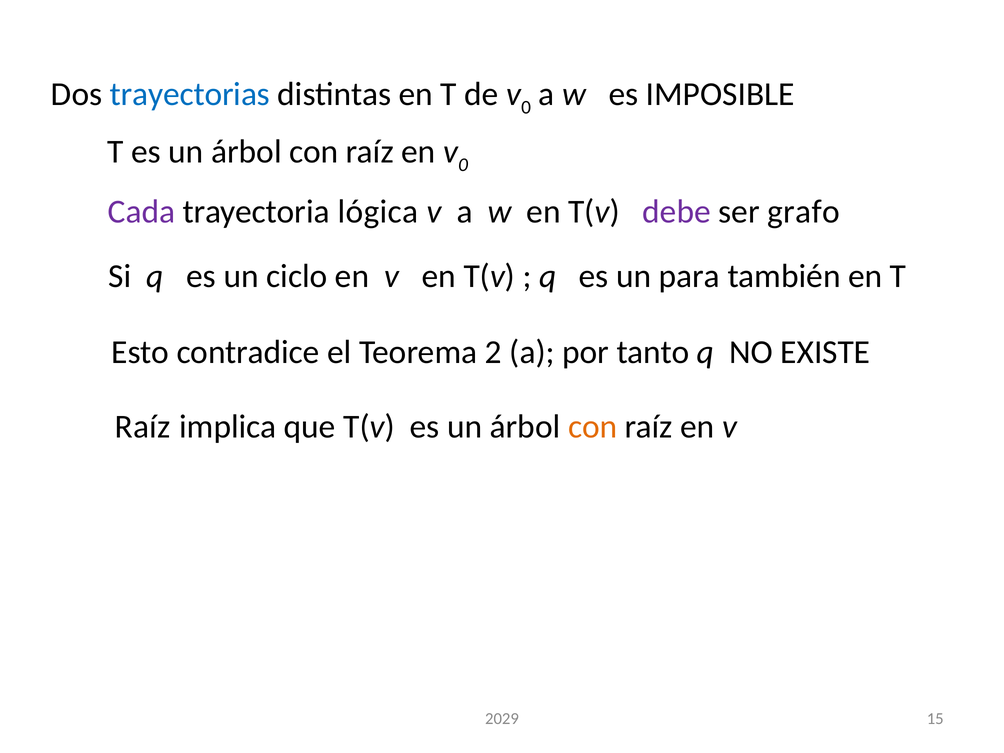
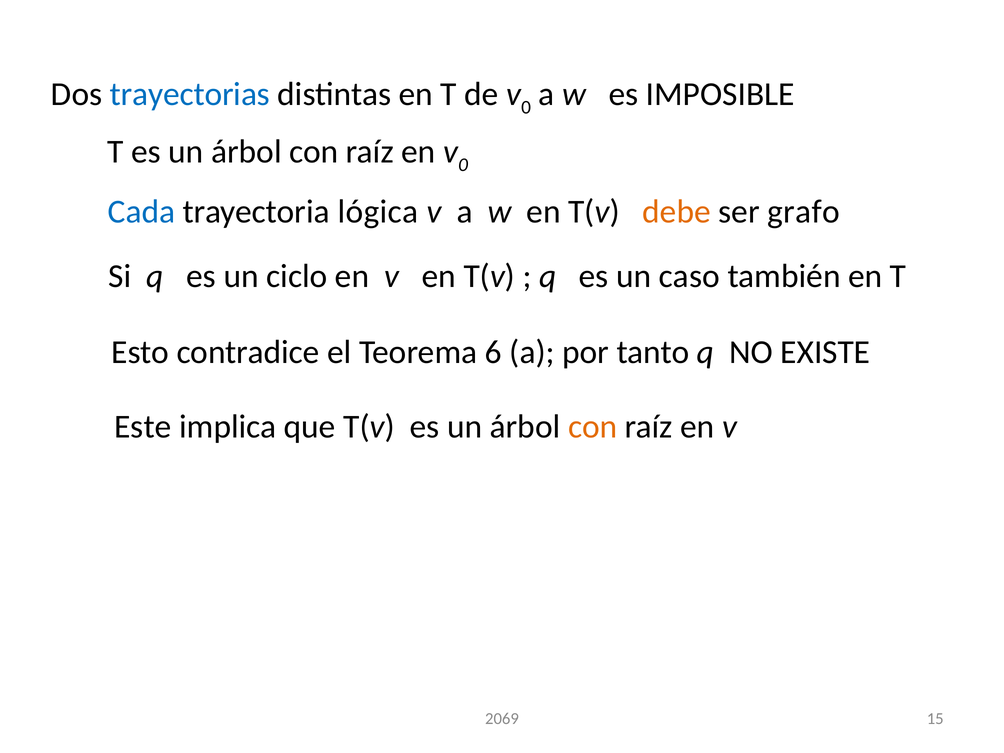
Cada colour: purple -> blue (142, 212)
debe colour: purple -> orange (677, 212)
para: para -> caso (689, 276)
2: 2 -> 6 (493, 352)
Raíz: Raíz -> Este (143, 427)
2029: 2029 -> 2069 (502, 719)
